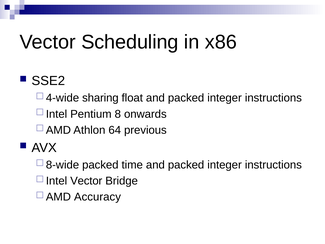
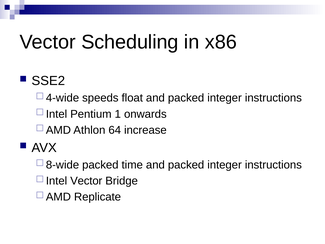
sharing: sharing -> speeds (100, 98)
8: 8 -> 1 (118, 114)
previous: previous -> increase (145, 130)
Accuracy: Accuracy -> Replicate (98, 197)
